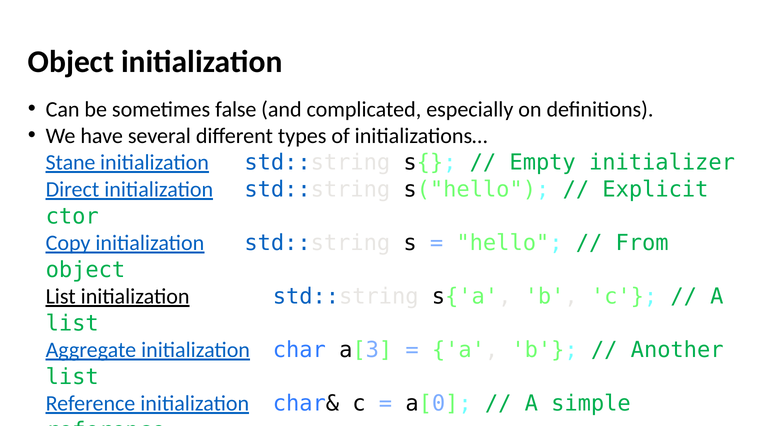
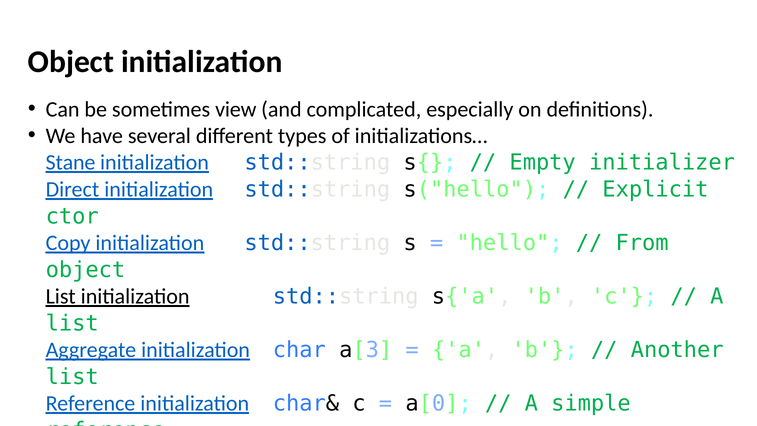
false: false -> view (236, 109)
